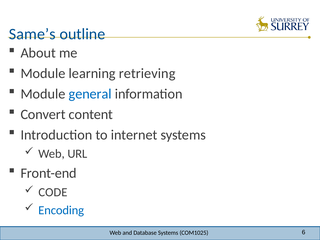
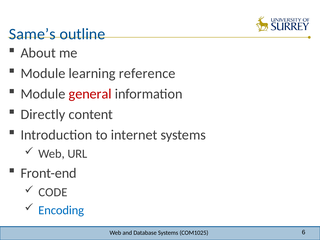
retrieving: retrieving -> reference (147, 73)
general colour: blue -> red (90, 94)
Convert: Convert -> Directly (43, 114)
